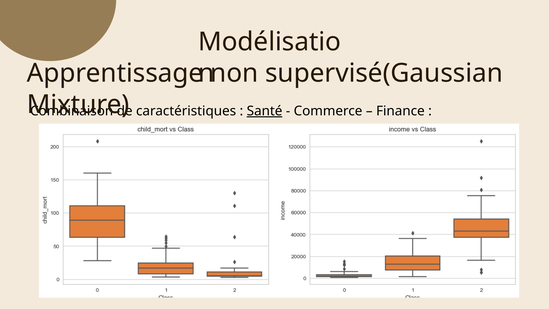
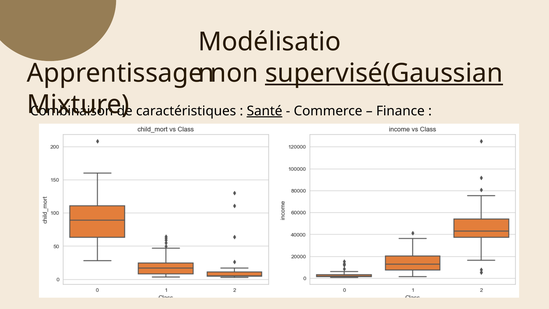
supervisé(Gaussian underline: none -> present (384, 73)
